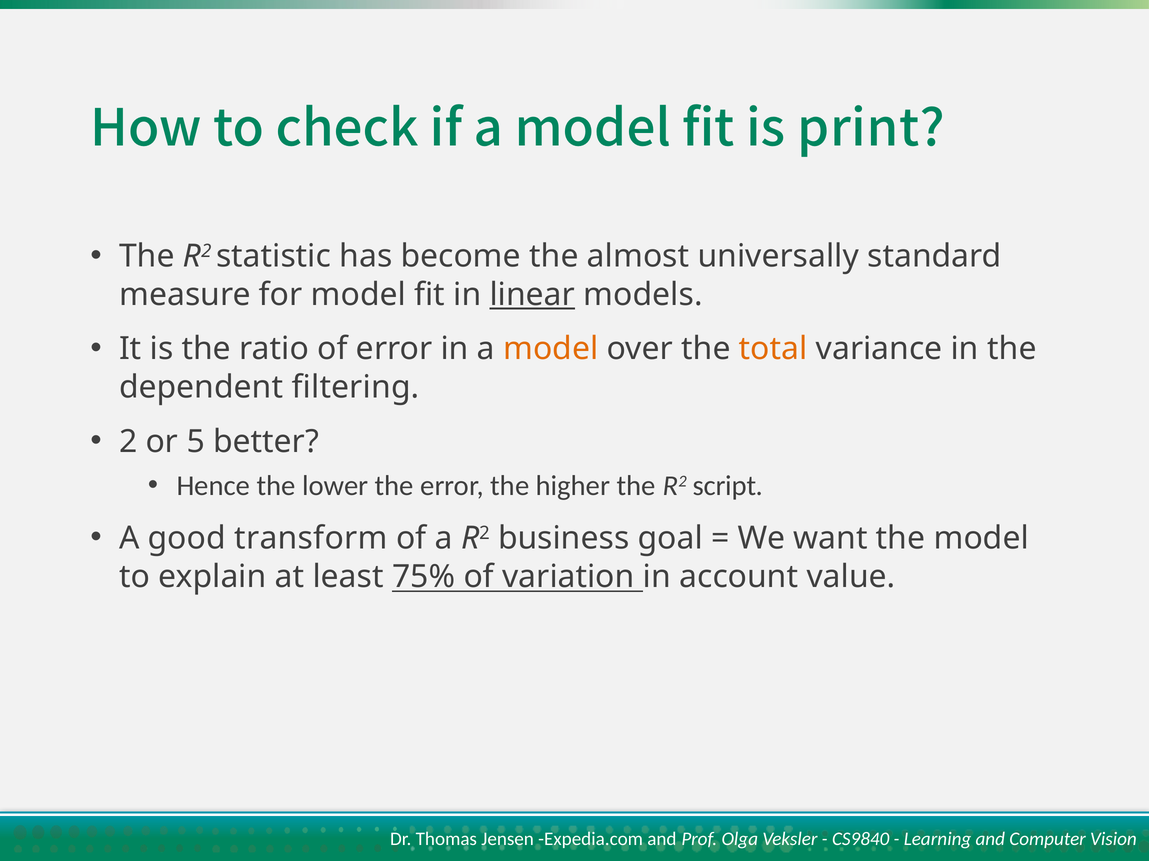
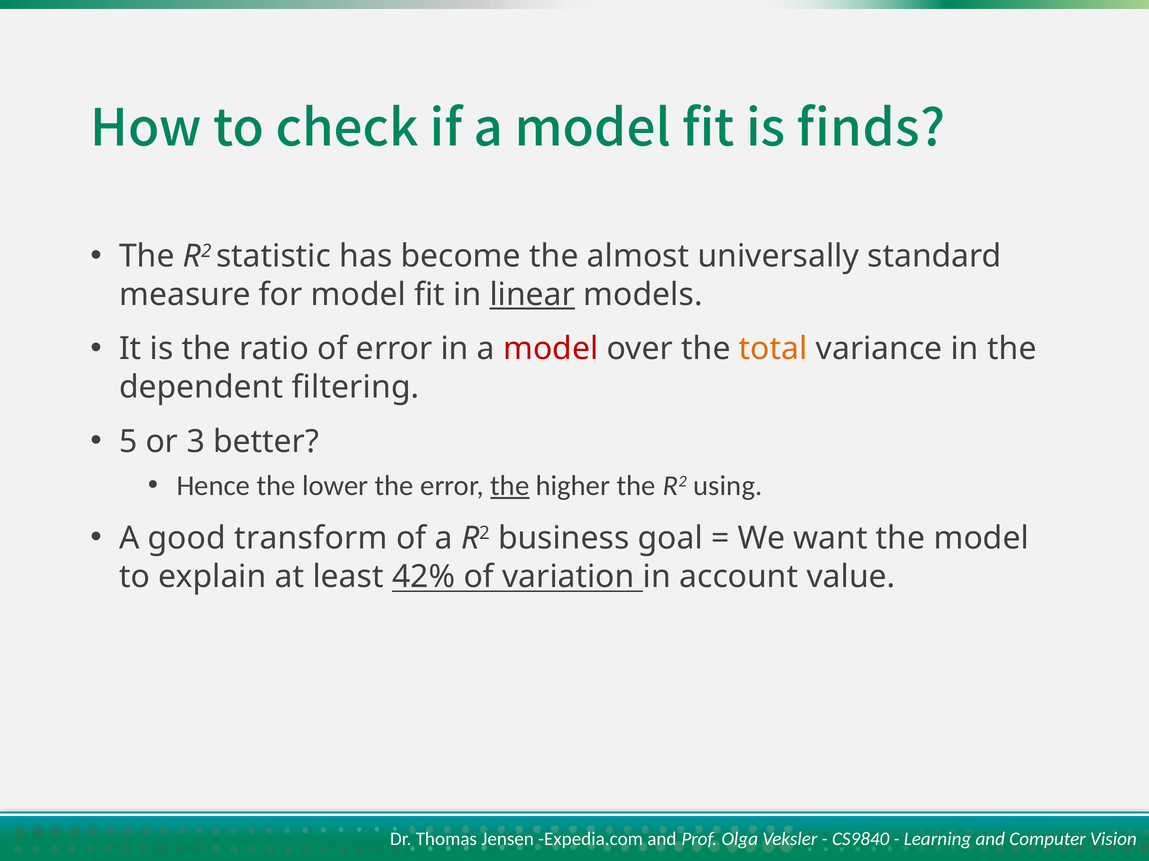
print: print -> finds (871, 129)
model colour: orange -> red (551, 349)
2: 2 -> 5 (128, 442)
5: 5 -> 3 (196, 442)
the underline: none -> present (510, 486)
script: script -> using (728, 486)
75%: 75% -> 42% (424, 577)
